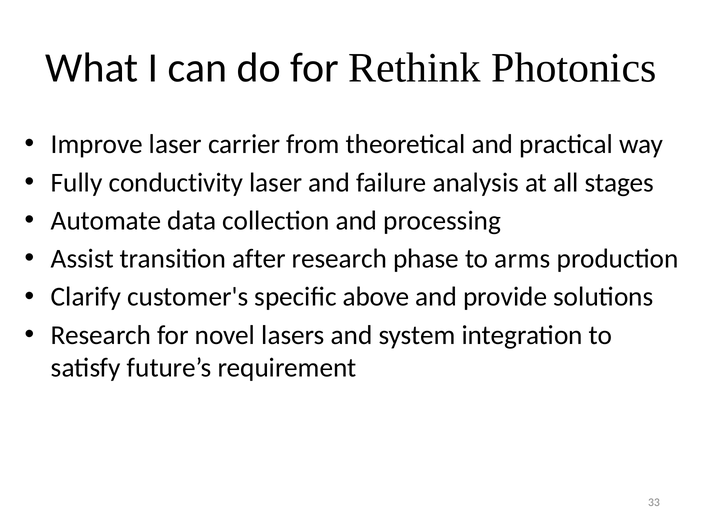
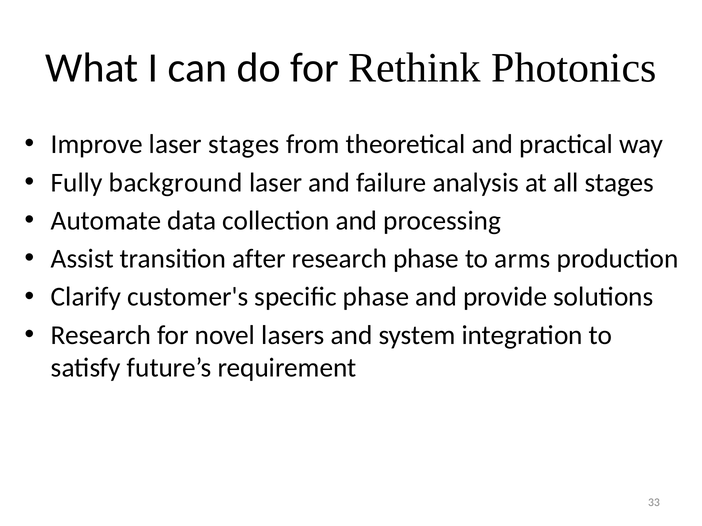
laser carrier: carrier -> stages (244, 145)
conductivity: conductivity -> background (176, 183)
specific above: above -> phase (376, 297)
